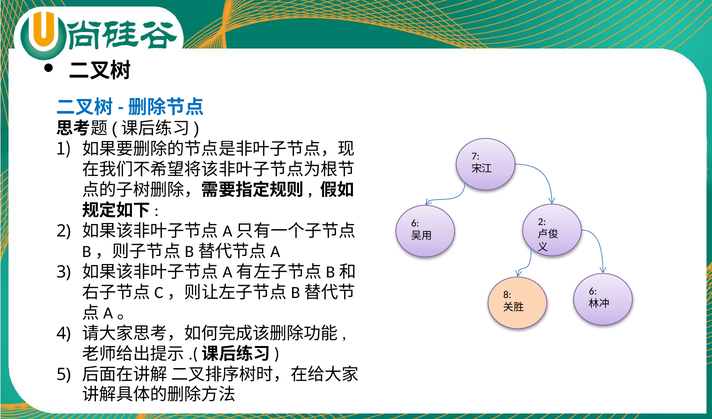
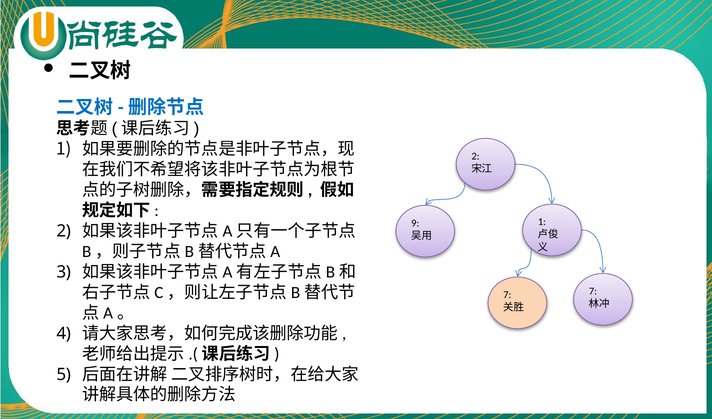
7: 7 -> 2 (476, 156)
2: 2 -> 1 (542, 222)
6: 6 -> 9 (415, 223)
6: 6 -> 7 (593, 291)
8: 8 -> 7 (507, 295)
